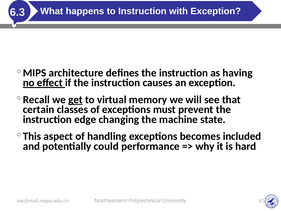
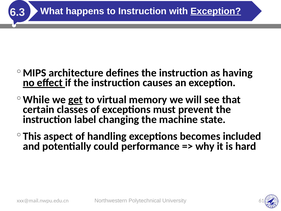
Exception underline: none -> present (216, 11)
Recall: Recall -> While (36, 100)
edge: edge -> label (85, 119)
